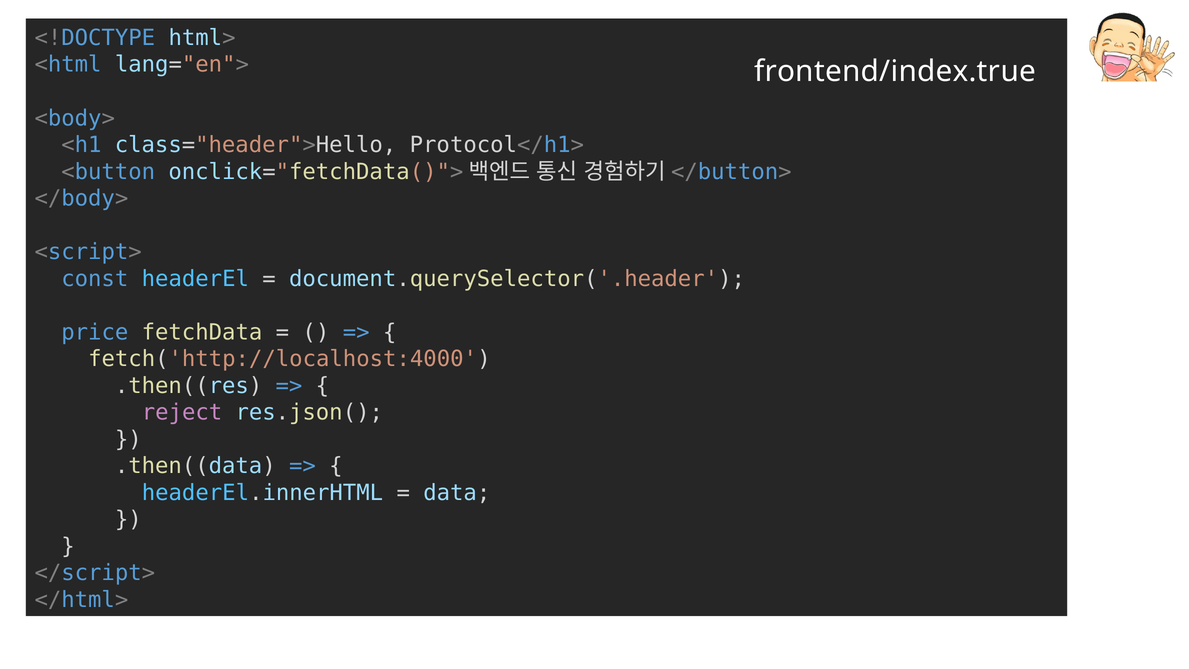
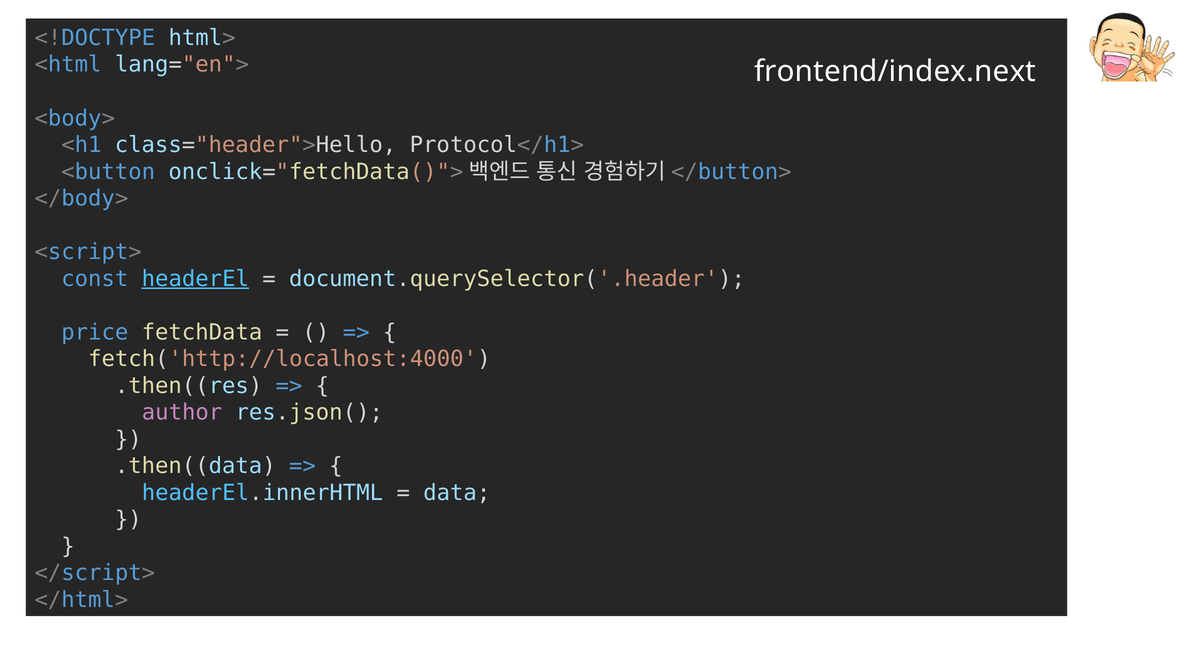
frontend/index.true: frontend/index.true -> frontend/index.next (895, 71)
headerEl underline: none -> present (195, 279)
reject: reject -> author (182, 412)
